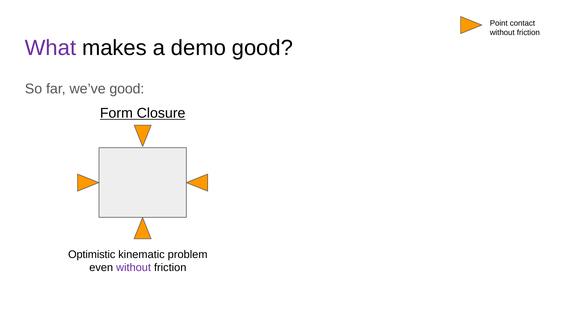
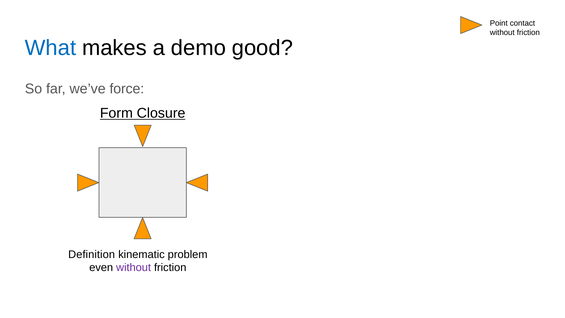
What colour: purple -> blue (51, 48)
we’ve good: good -> force (127, 89)
Optimistic: Optimistic -> Definition (92, 254)
